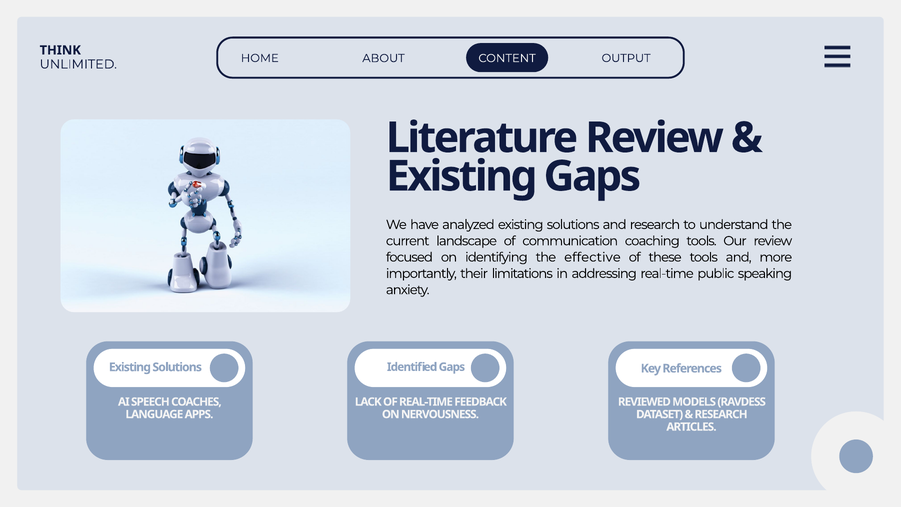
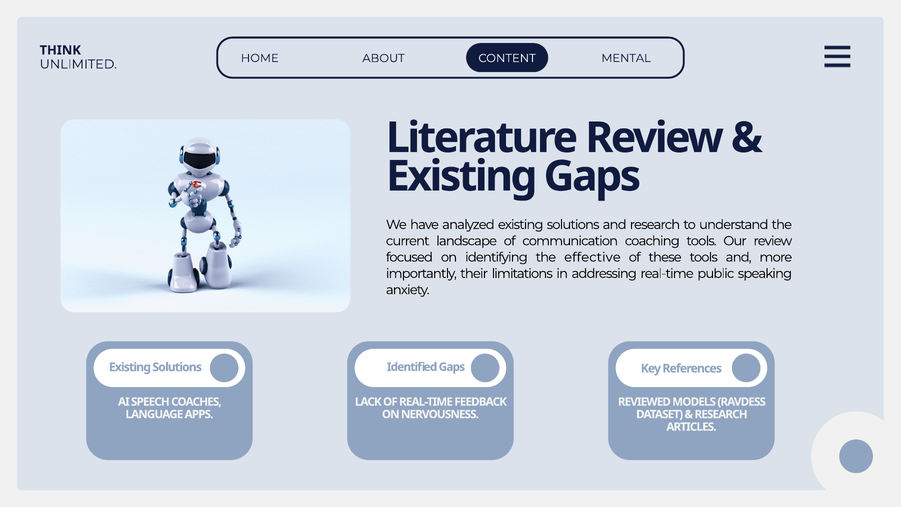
OUTPUT: OUTPUT -> MENTAL (626, 58)
